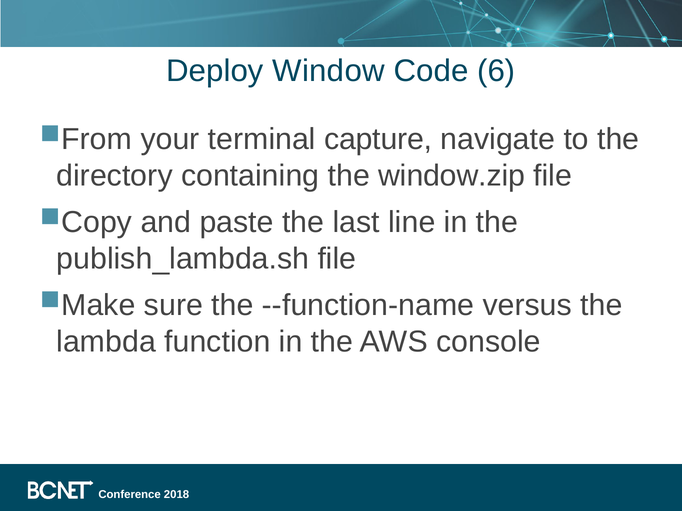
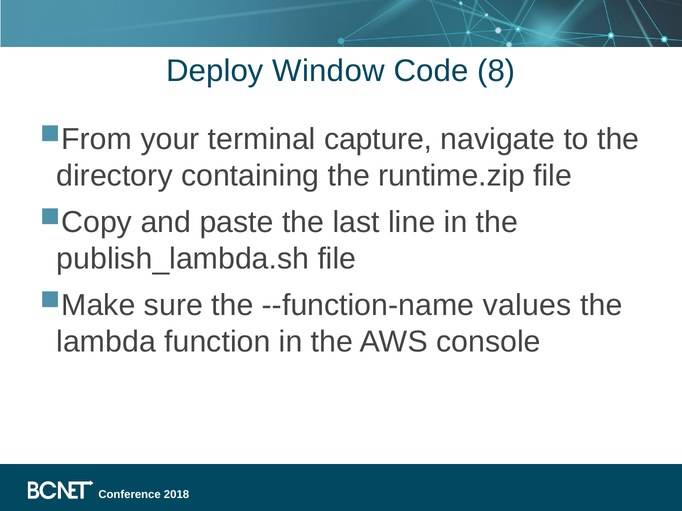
6: 6 -> 8 (496, 71)
window.zip: window.zip -> runtime.zip (452, 176)
versus: versus -> values (527, 306)
